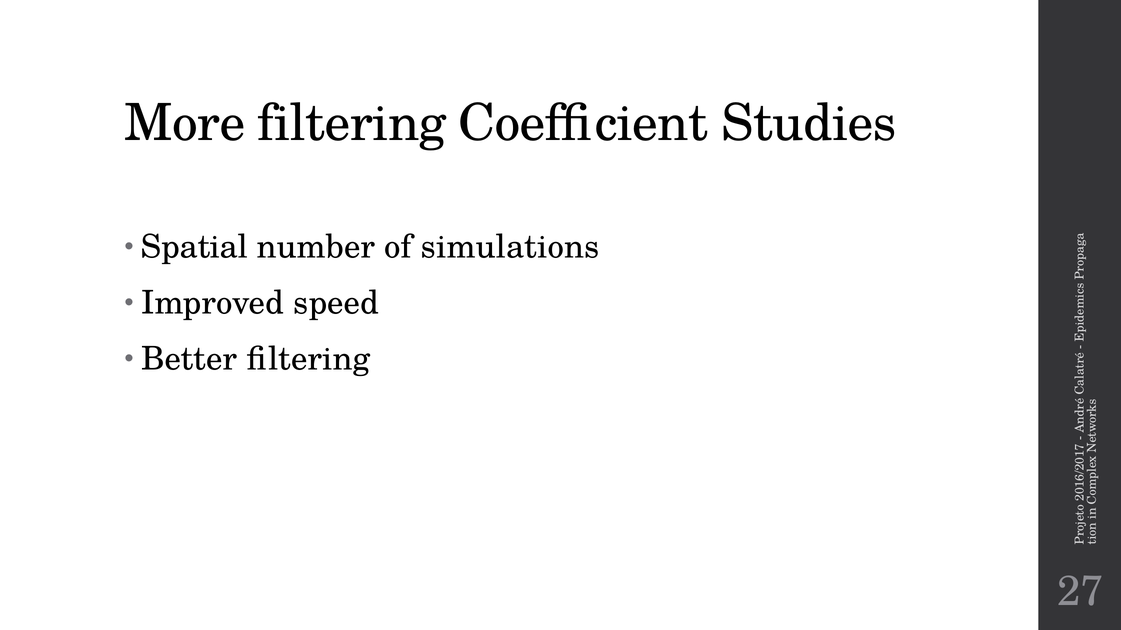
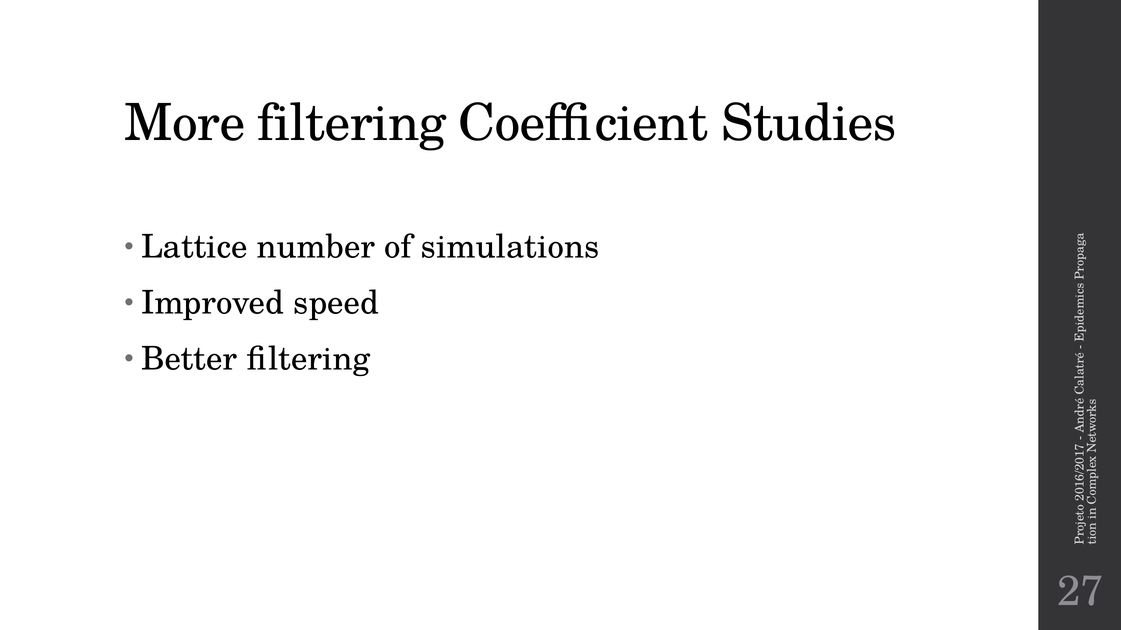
Spatial: Spatial -> Lattice (194, 247)
